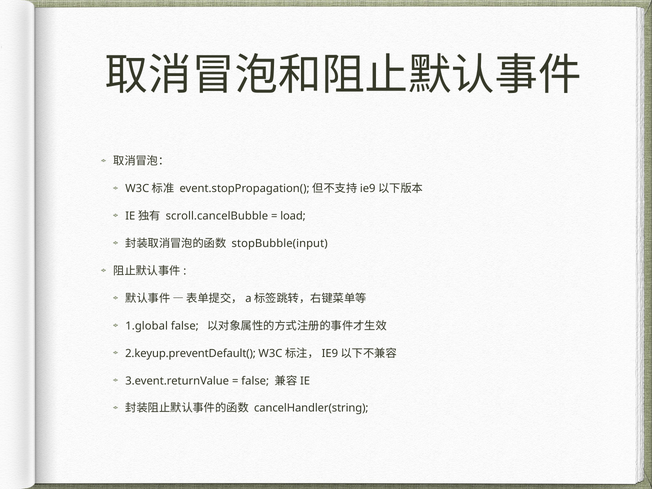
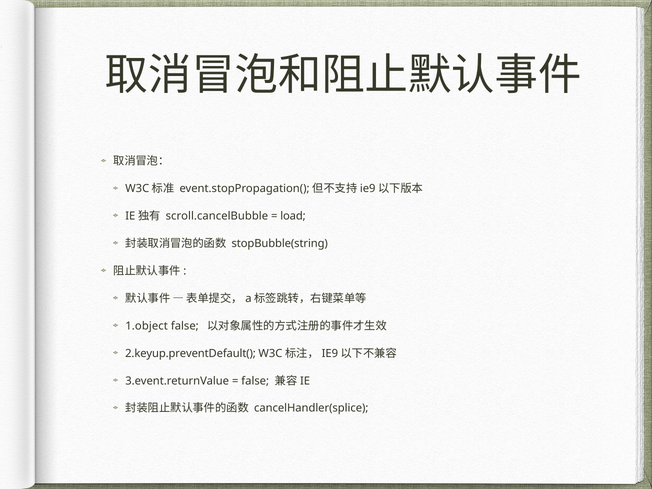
stopBubble(input: stopBubble(input -> stopBubble(string (280, 244)
1.global: 1.global -> 1.object (147, 326)
cancelHandler(string: cancelHandler(string -> cancelHandler(splice (311, 408)
